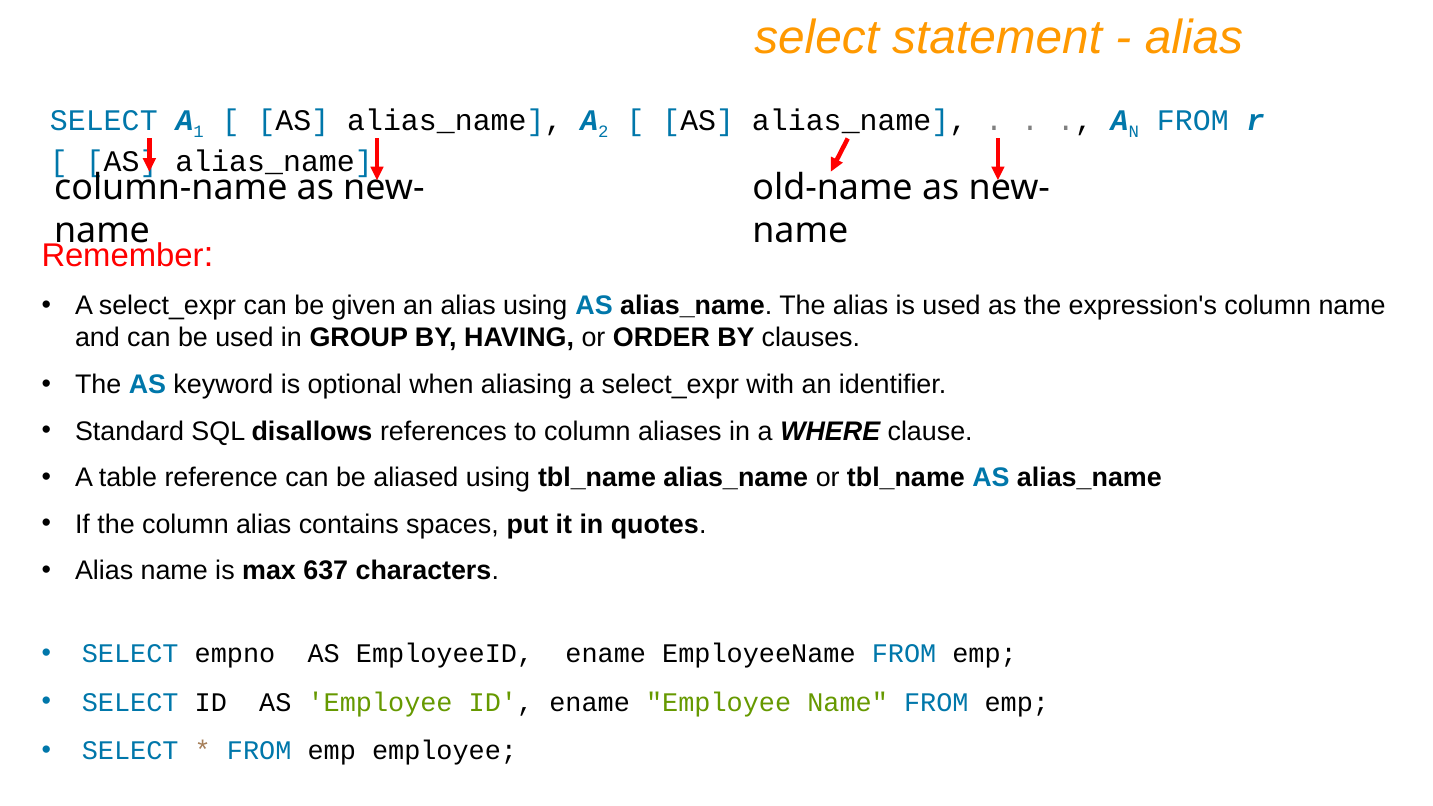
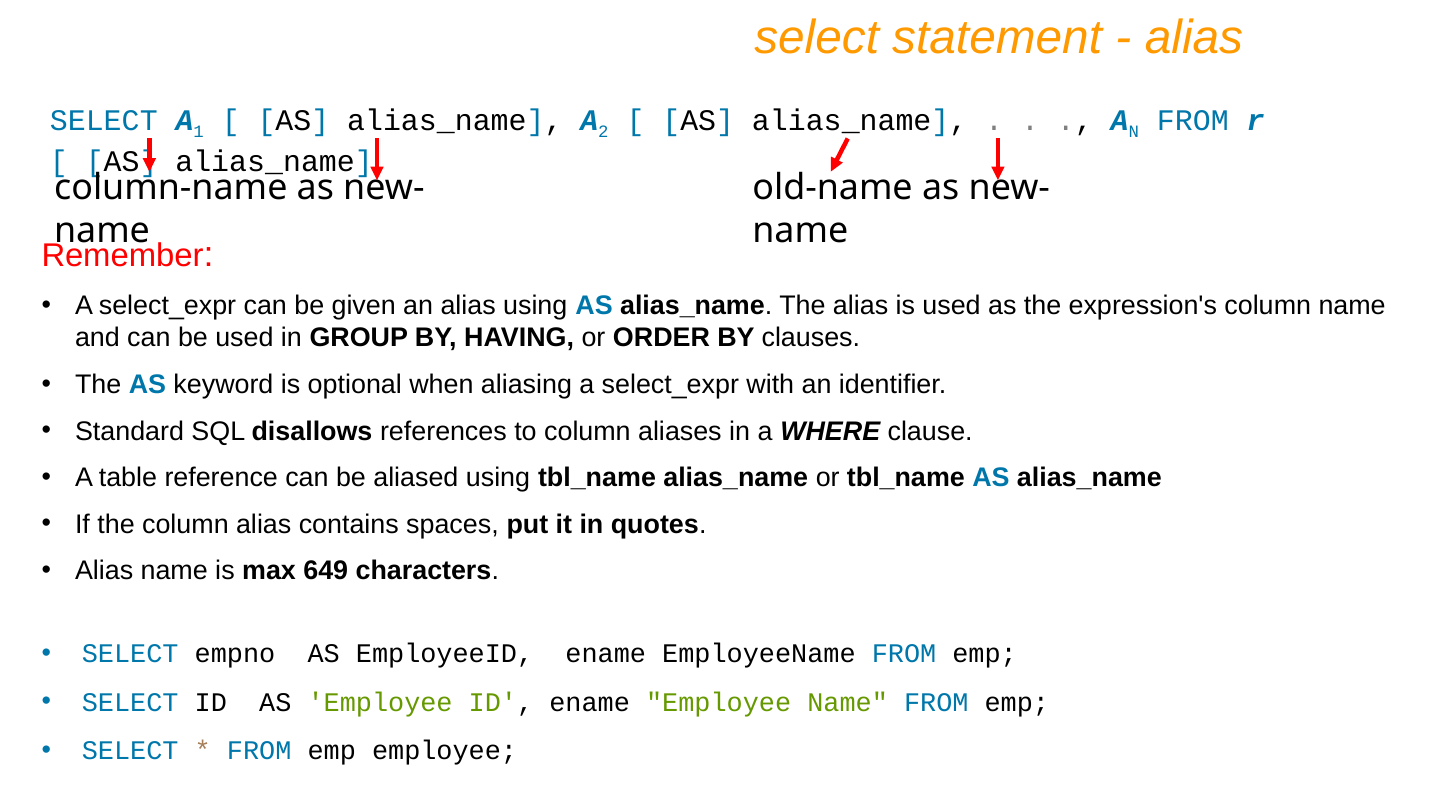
637: 637 -> 649 (326, 571)
